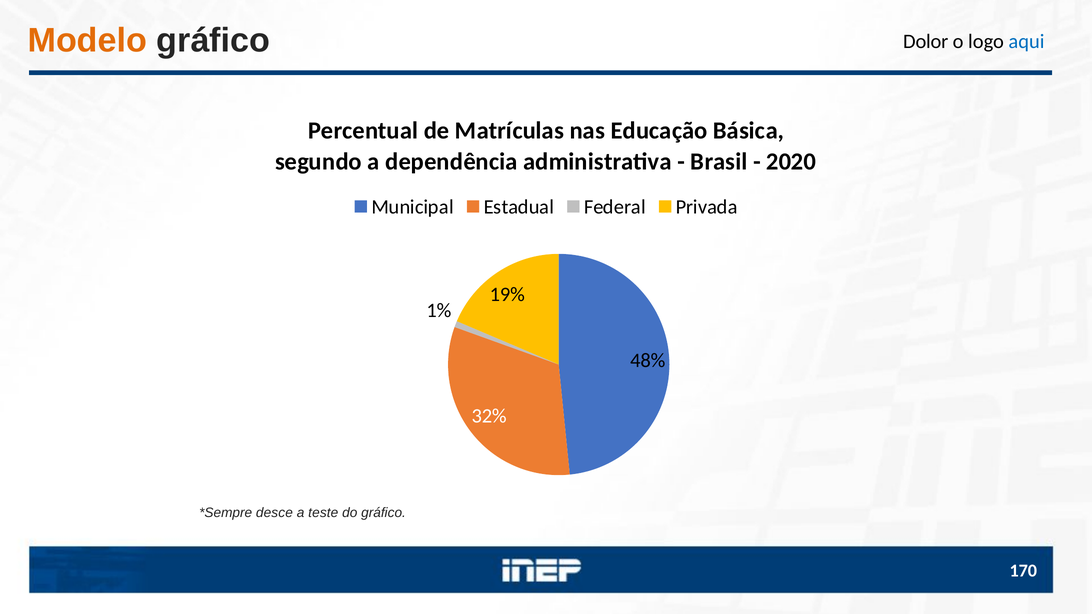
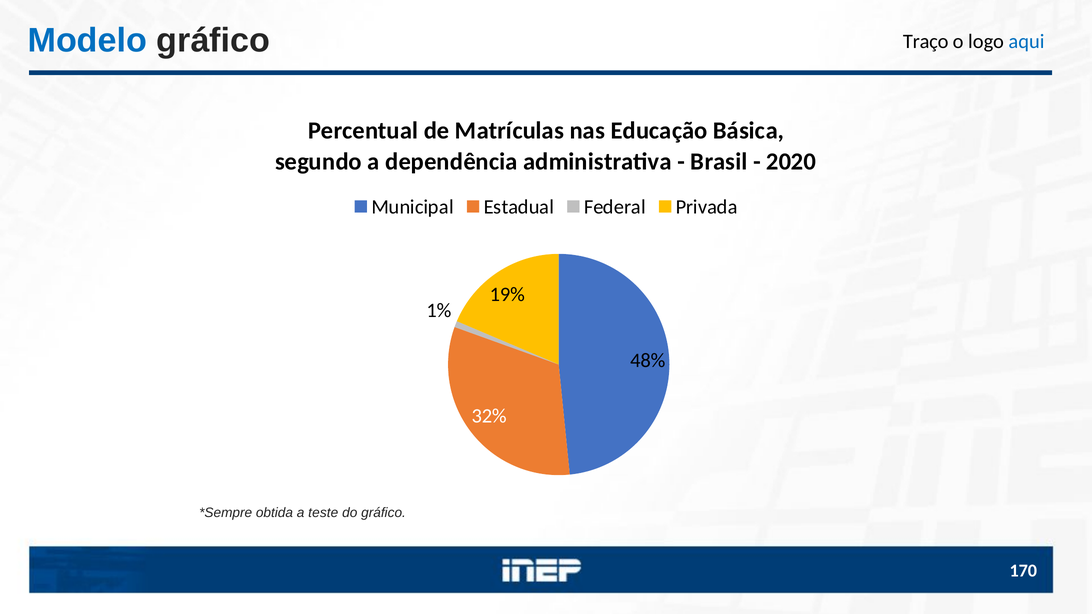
Modelo colour: orange -> blue (87, 41)
Dolor: Dolor -> Traço (926, 41)
desce: desce -> obtida (274, 513)
